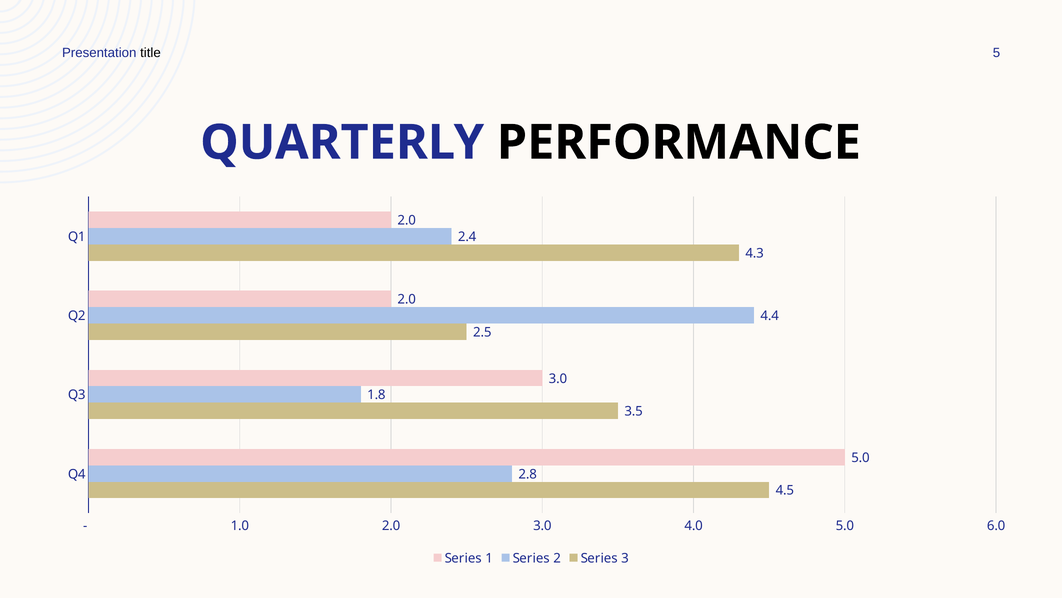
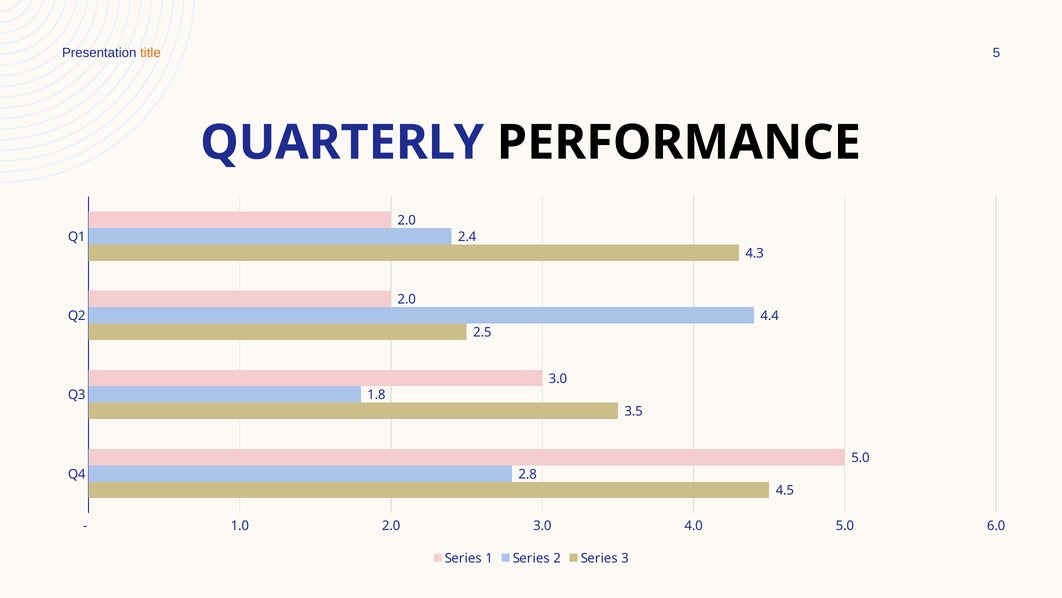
title colour: black -> orange (150, 53)
